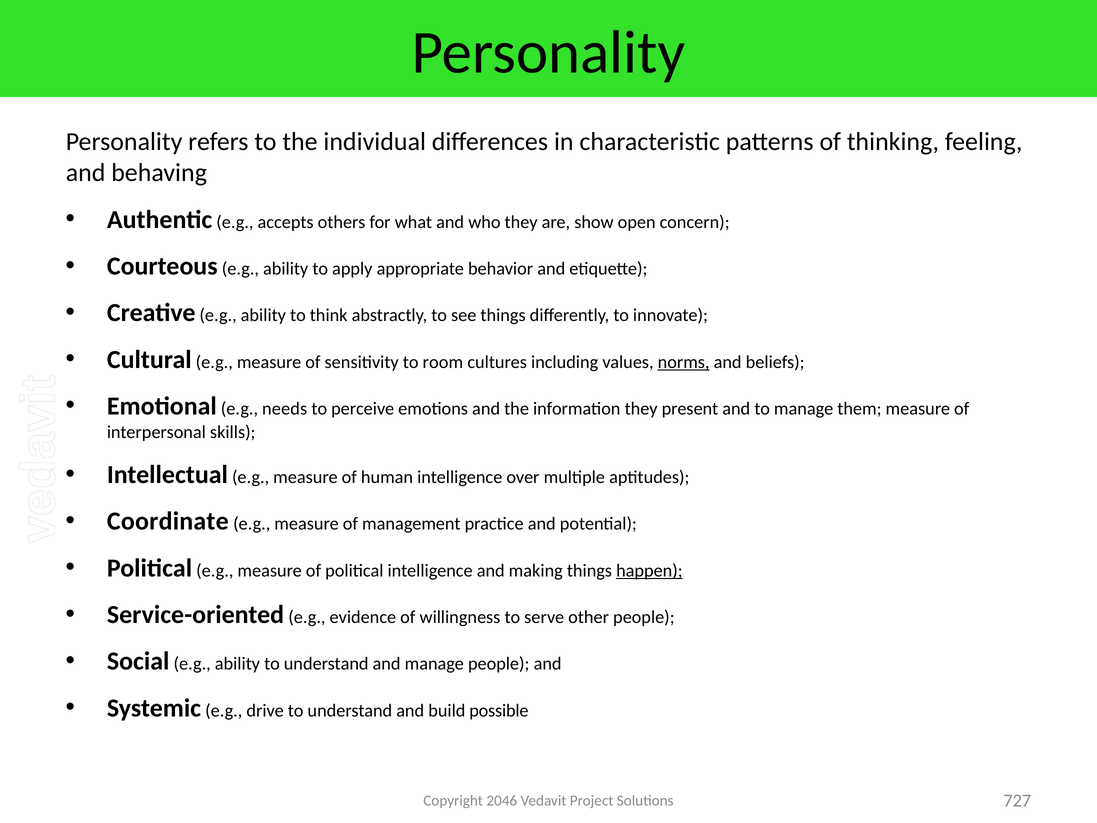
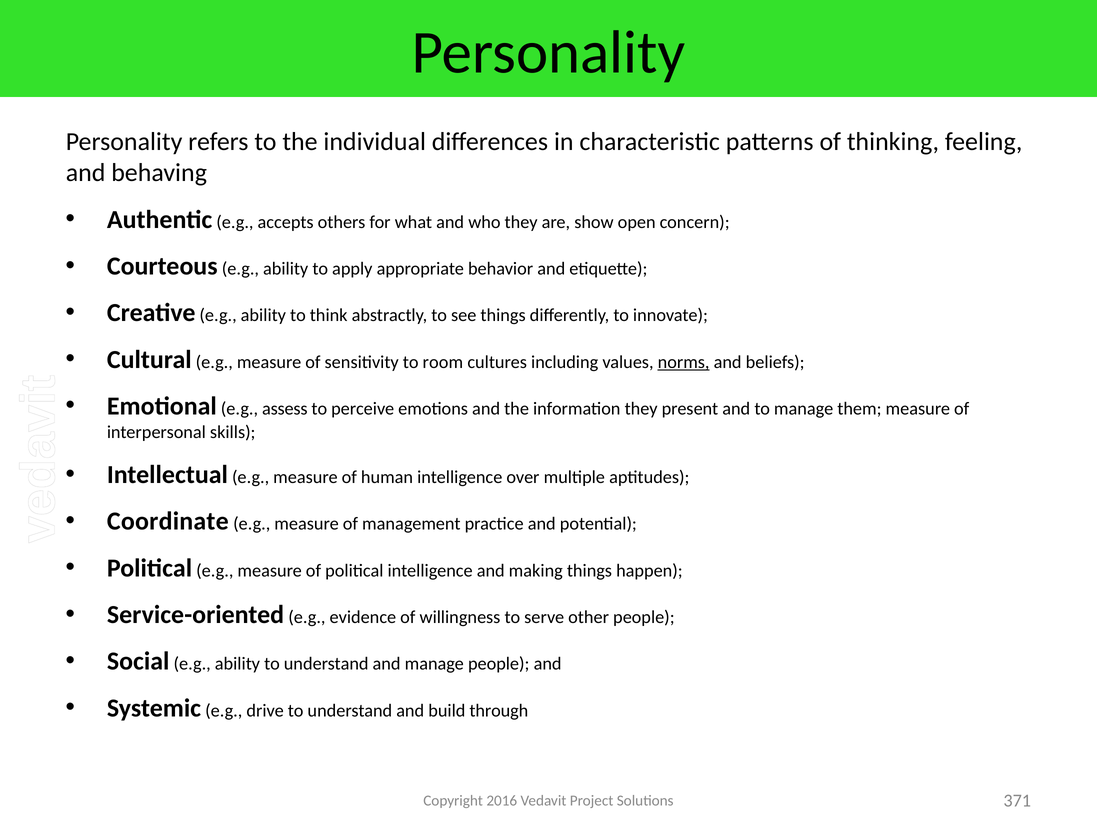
needs: needs -> assess (285, 409)
happen underline: present -> none (649, 570)
possible: possible -> through (499, 710)
2046: 2046 -> 2016 (502, 800)
727: 727 -> 371 (1017, 800)
